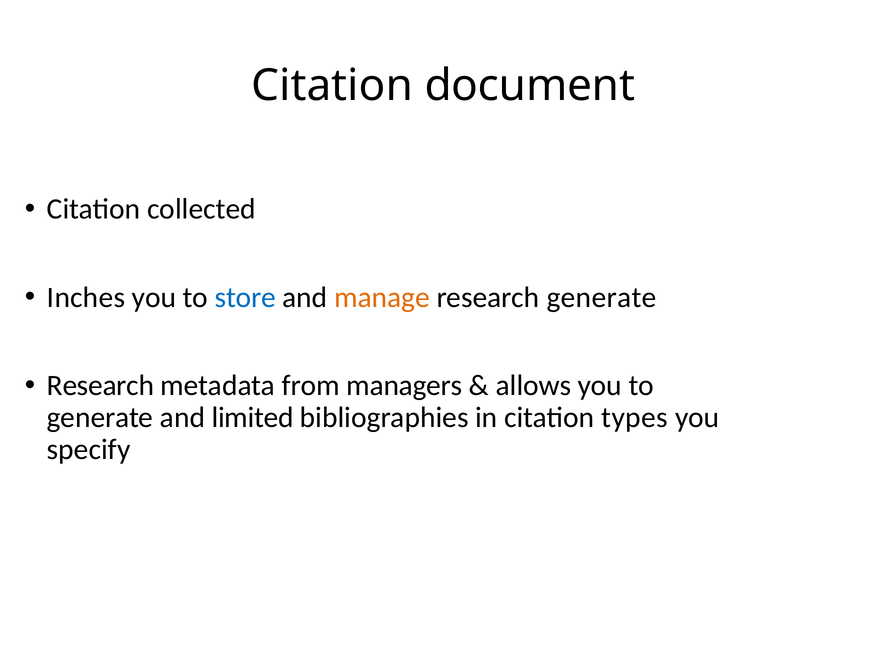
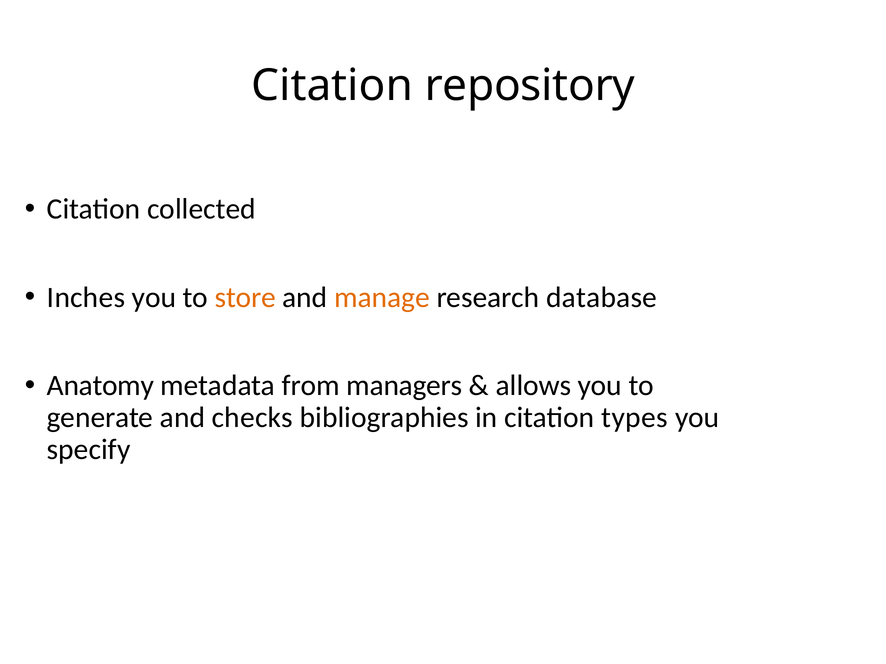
document: document -> repository (530, 86)
store colour: blue -> orange (245, 298)
research generate: generate -> database (602, 298)
Research: Research -> Anatomy (100, 386)
limited: limited -> checks (252, 418)
